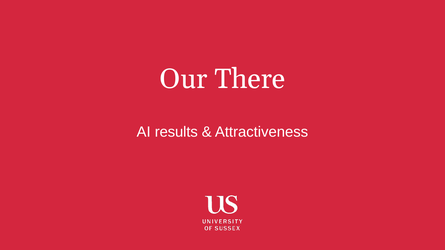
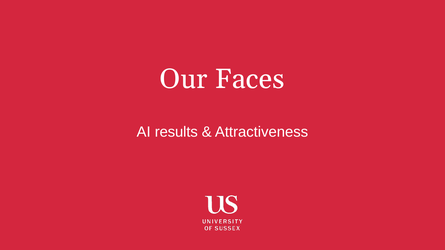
There: There -> Faces (250, 79)
